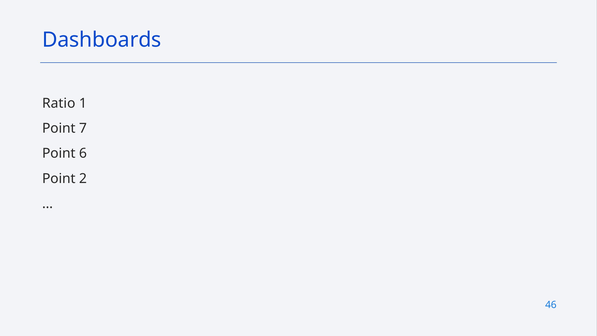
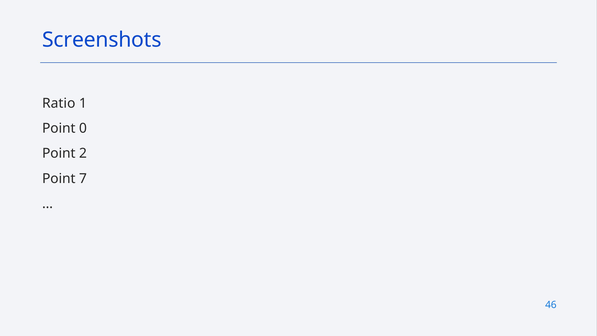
Dashboards: Dashboards -> Screenshots (102, 40)
7: 7 -> 0 (83, 128)
6: 6 -> 2 (83, 153)
2: 2 -> 7 (83, 178)
